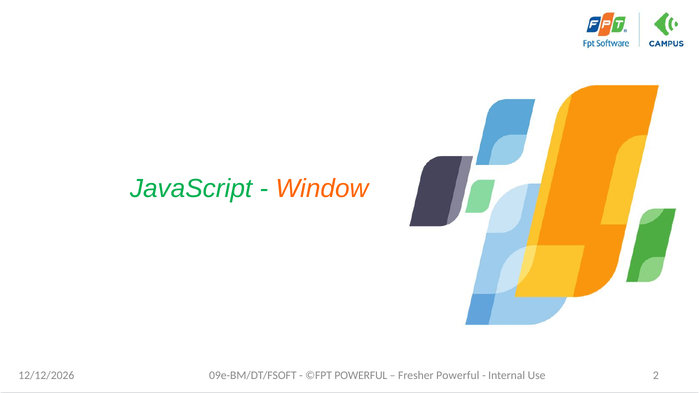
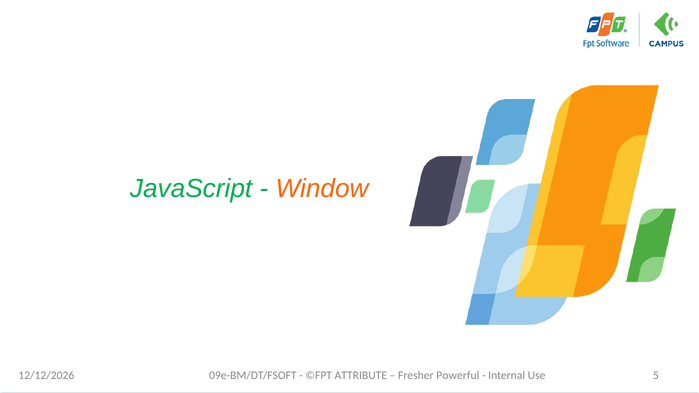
©FPT POWERFUL: POWERFUL -> ATTRIBUTE (361, 376)
2: 2 -> 5 (656, 376)
